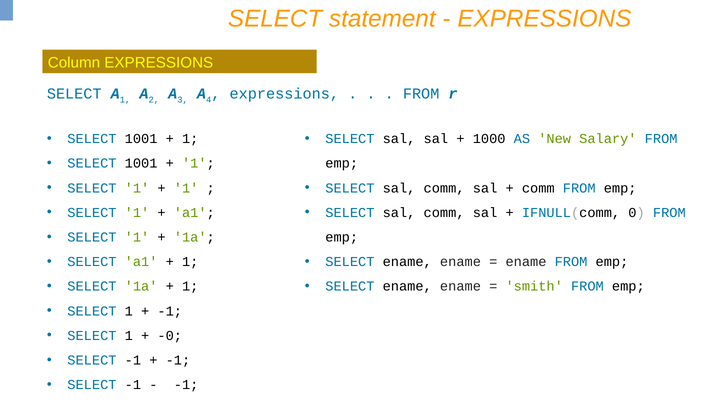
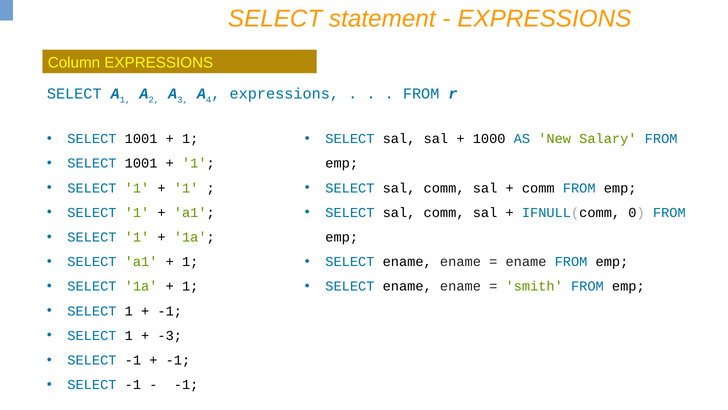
-0: -0 -> -3 (170, 335)
